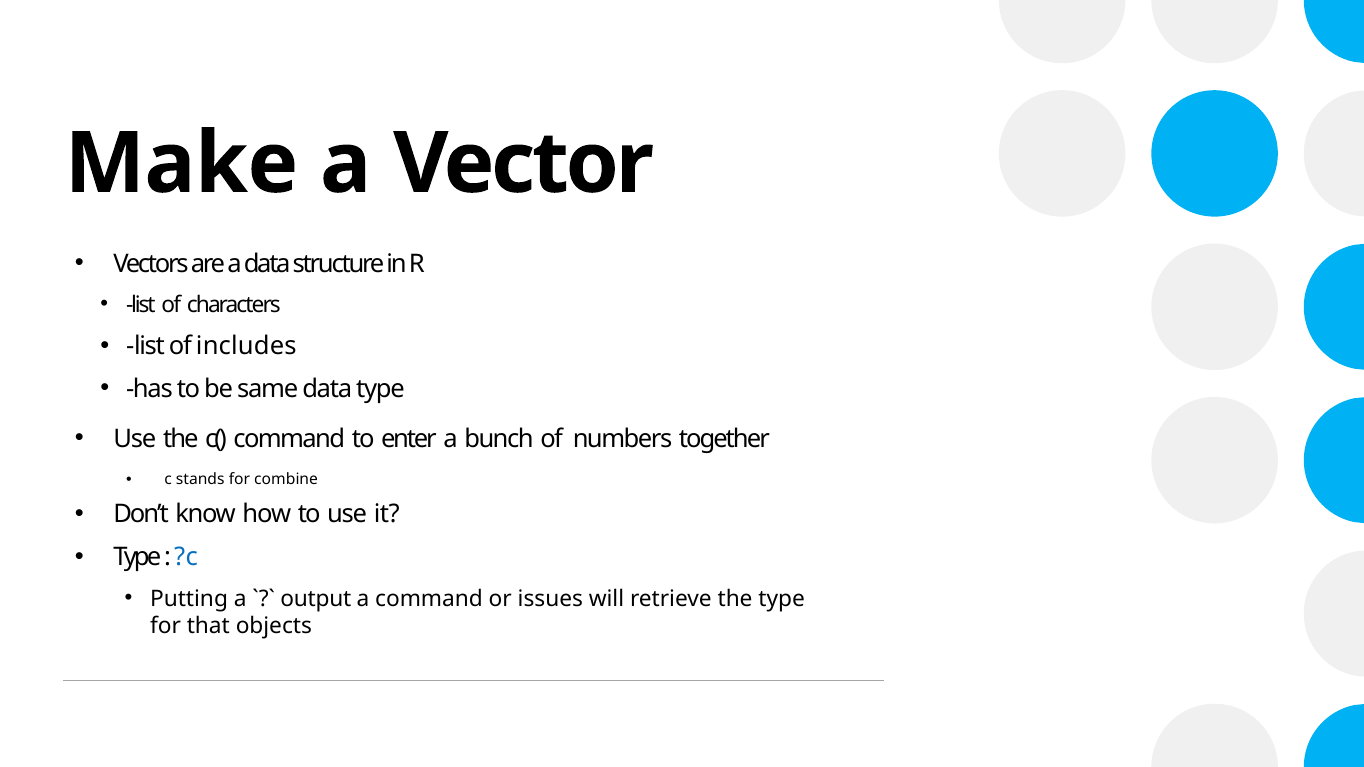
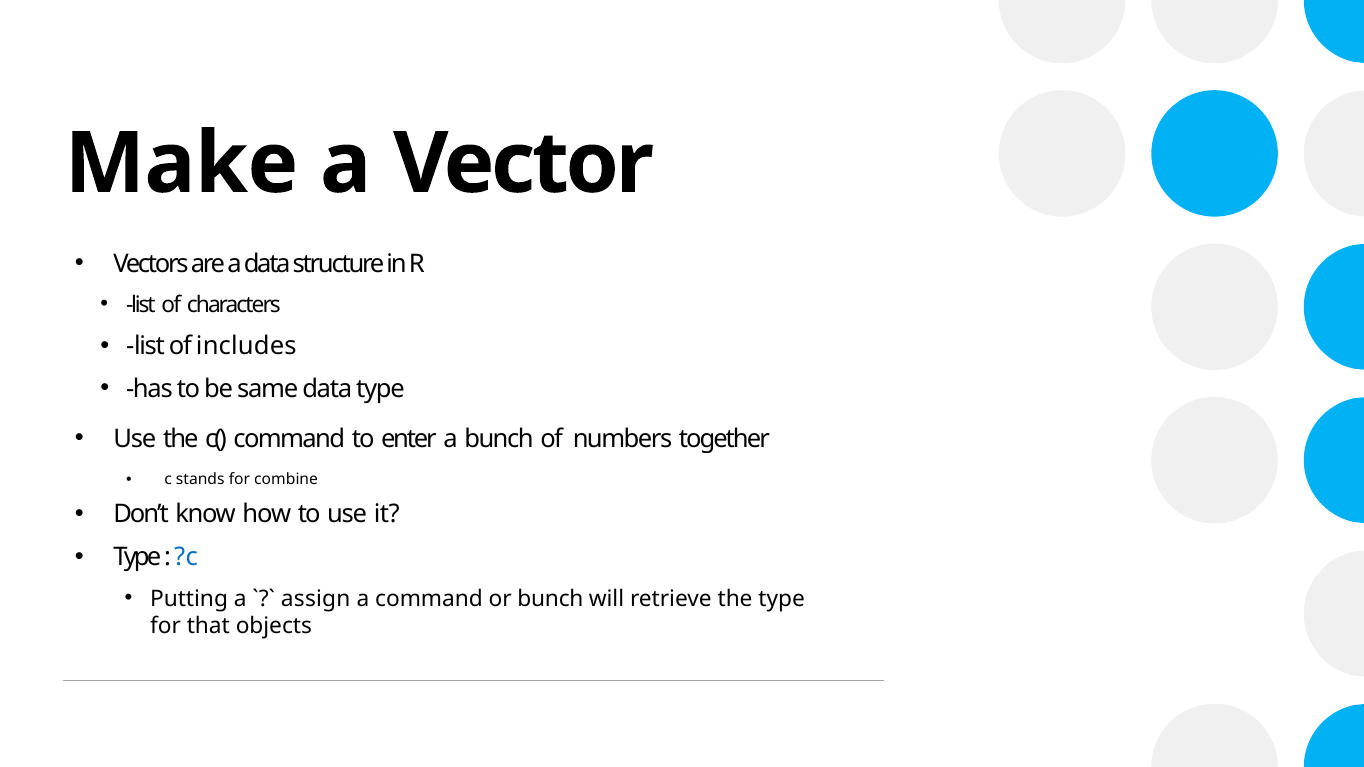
output: output -> assign (316, 599)
or issues: issues -> bunch (550, 599)
